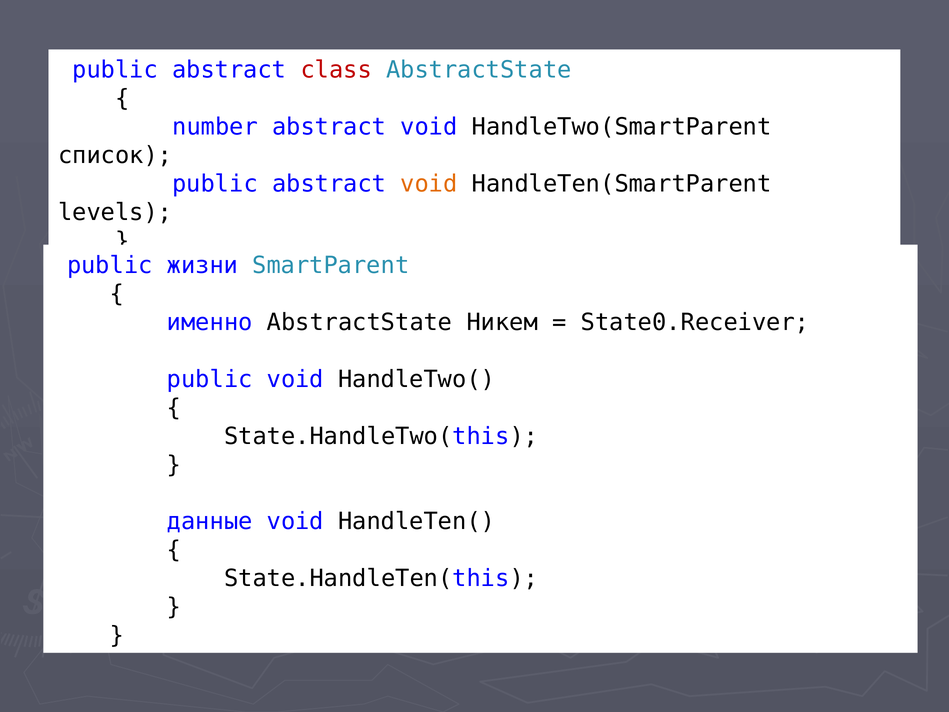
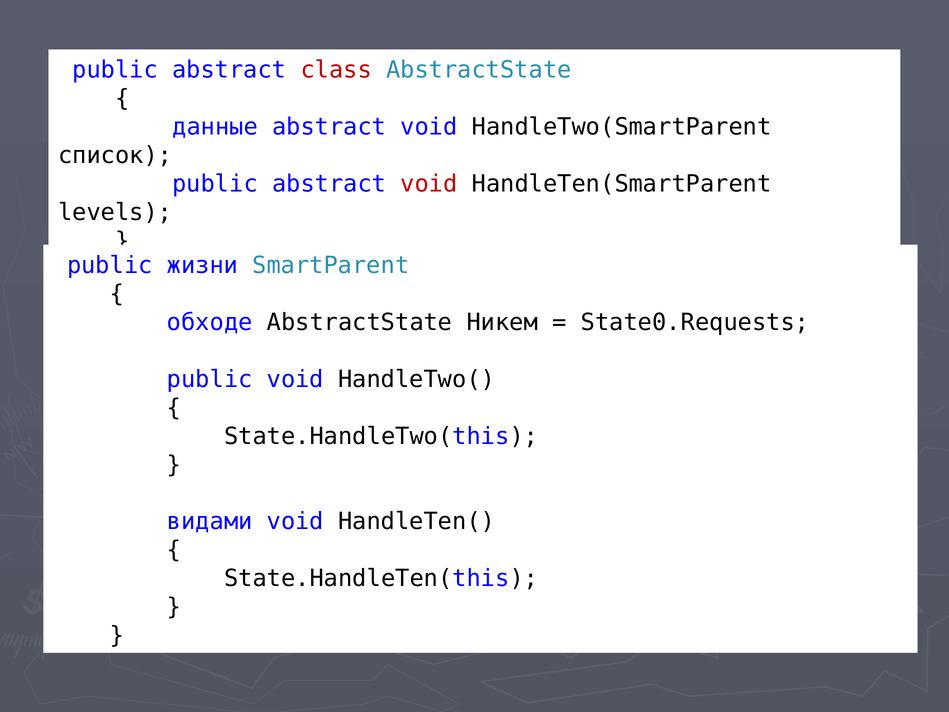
number: number -> данные (215, 127)
void colour: orange -> red (429, 184)
именно: именно -> обходе (210, 322)
State0.Receiver: State0.Receiver -> State0.Requests (695, 322)
данные: данные -> видами (210, 521)
